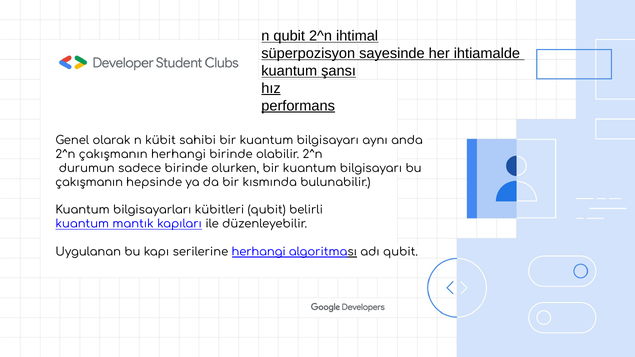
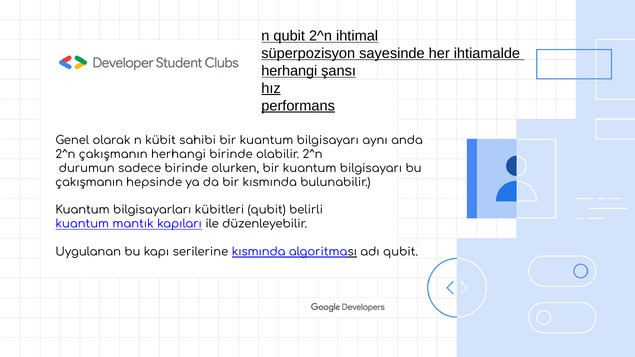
kuantum: kuantum -> herhangi (289, 71)
serilerine herhangi: herhangi -> kısmında (259, 252)
